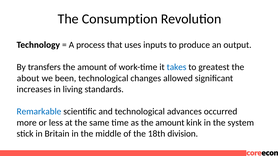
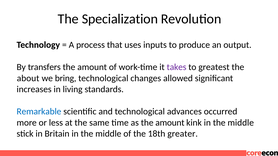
Consumption: Consumption -> Specialization (120, 19)
takes colour: blue -> purple (177, 67)
been: been -> bring (66, 78)
kink in the system: system -> middle (241, 123)
division: division -> greater (183, 134)
